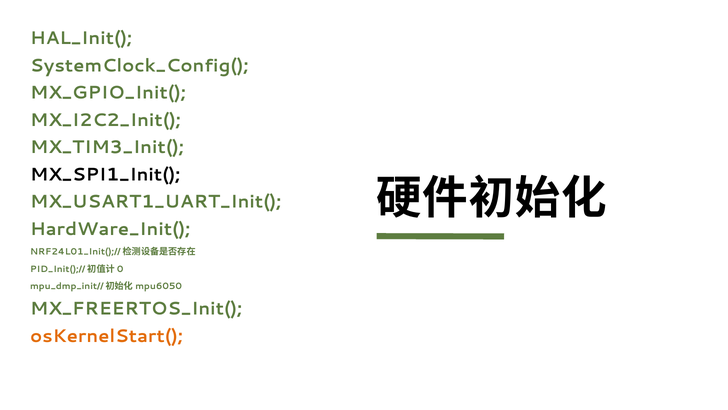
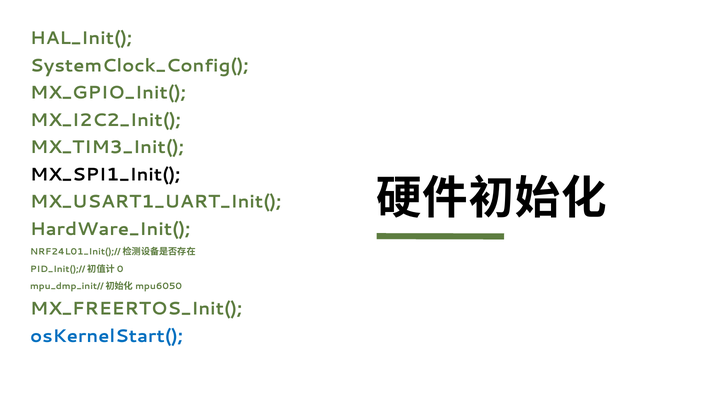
osKernelStart( colour: orange -> blue (106, 336)
